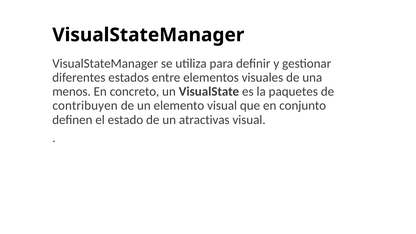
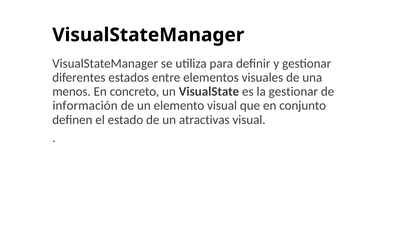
la paquetes: paquetes -> gestionar (293, 92)
contribuyen: contribuyen -> información (85, 106)
